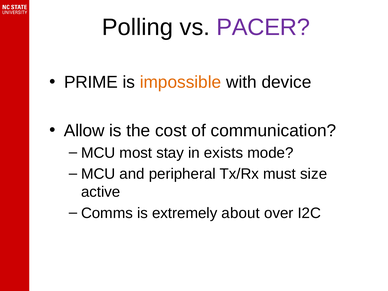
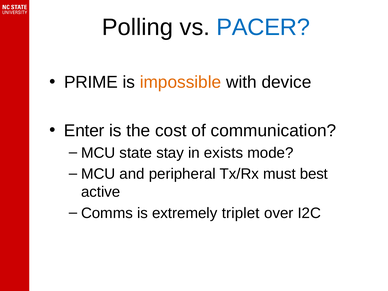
PACER colour: purple -> blue (263, 27)
Allow: Allow -> Enter (84, 131)
most: most -> state (136, 153)
size: size -> best (314, 174)
about: about -> triplet (241, 213)
